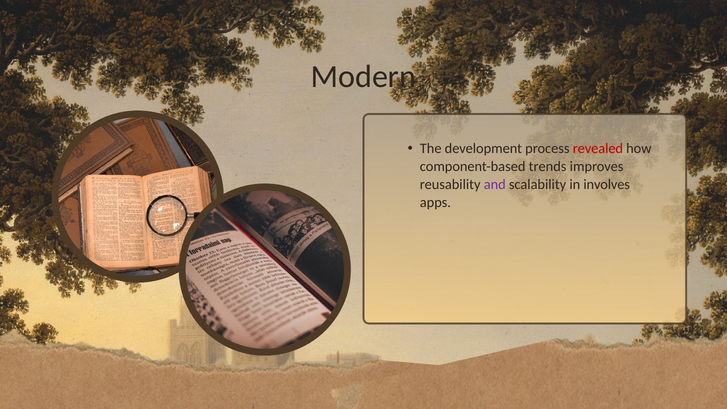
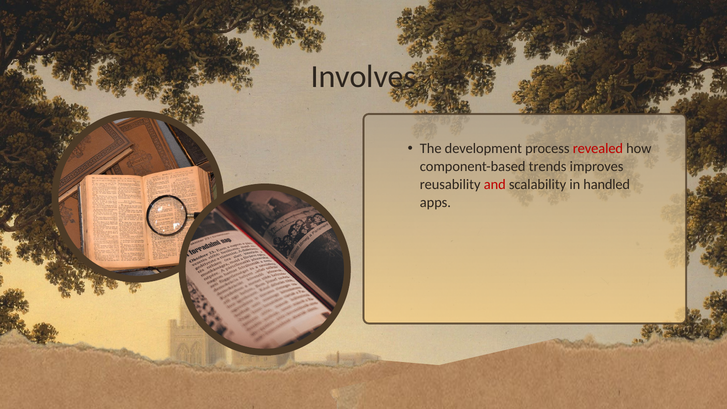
Modern: Modern -> Involves (364, 77)
and colour: purple -> red (495, 184)
involves: involves -> handled (607, 184)
